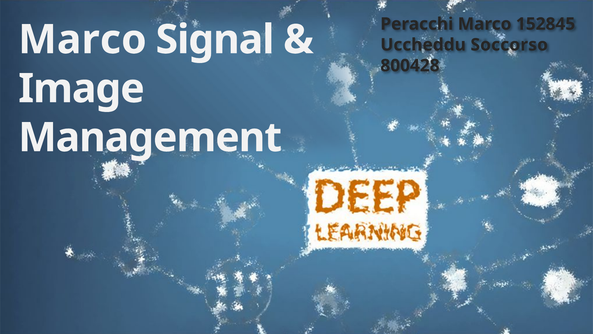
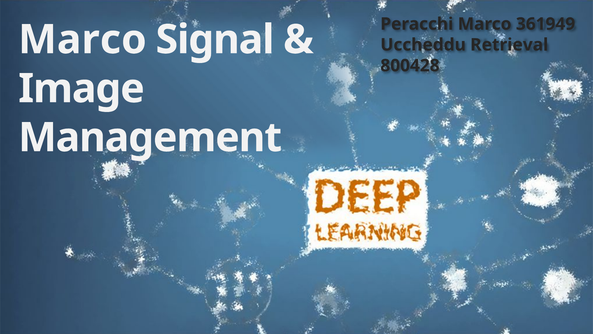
152845: 152845 -> 361949 (546, 24)
Soccorso: Soccorso -> Retrieval (509, 45)
